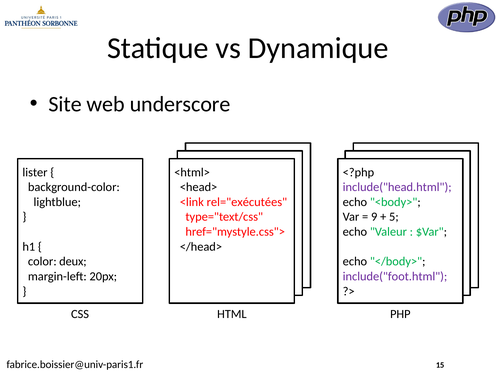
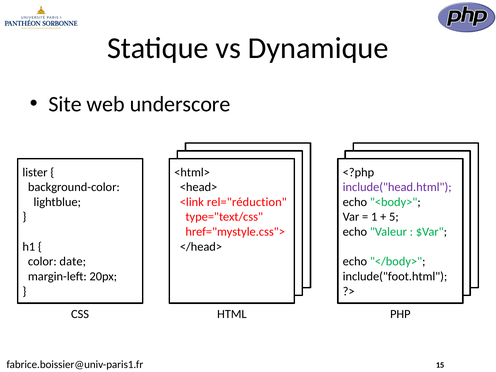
rel="exécutées: rel="exécutées -> rel="réduction (247, 202)
9: 9 -> 1 (374, 217)
deux: deux -> date (73, 262)
include("foot.html colour: purple -> black (395, 276)
